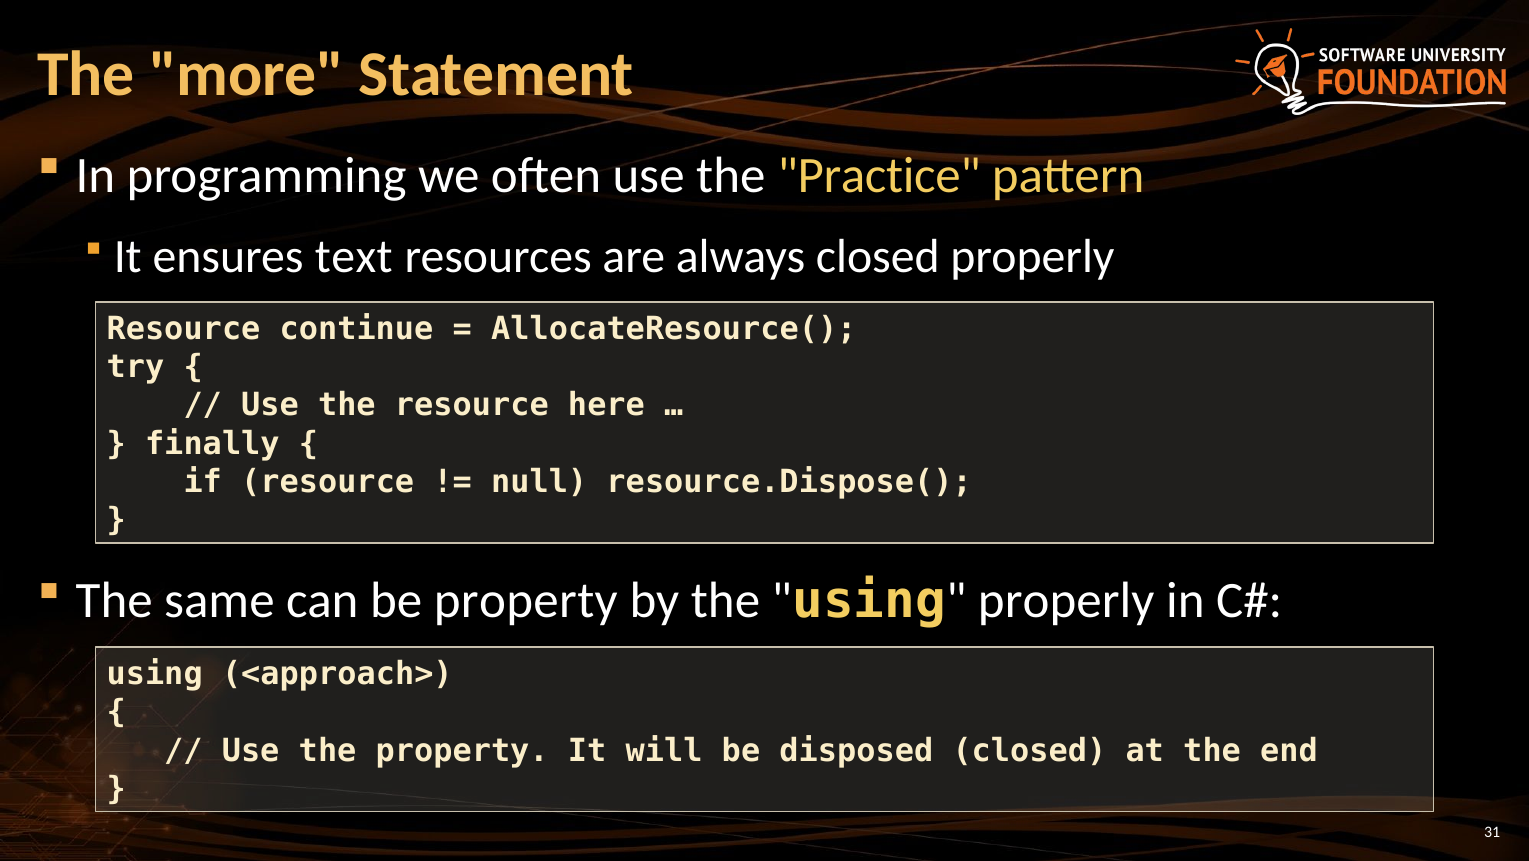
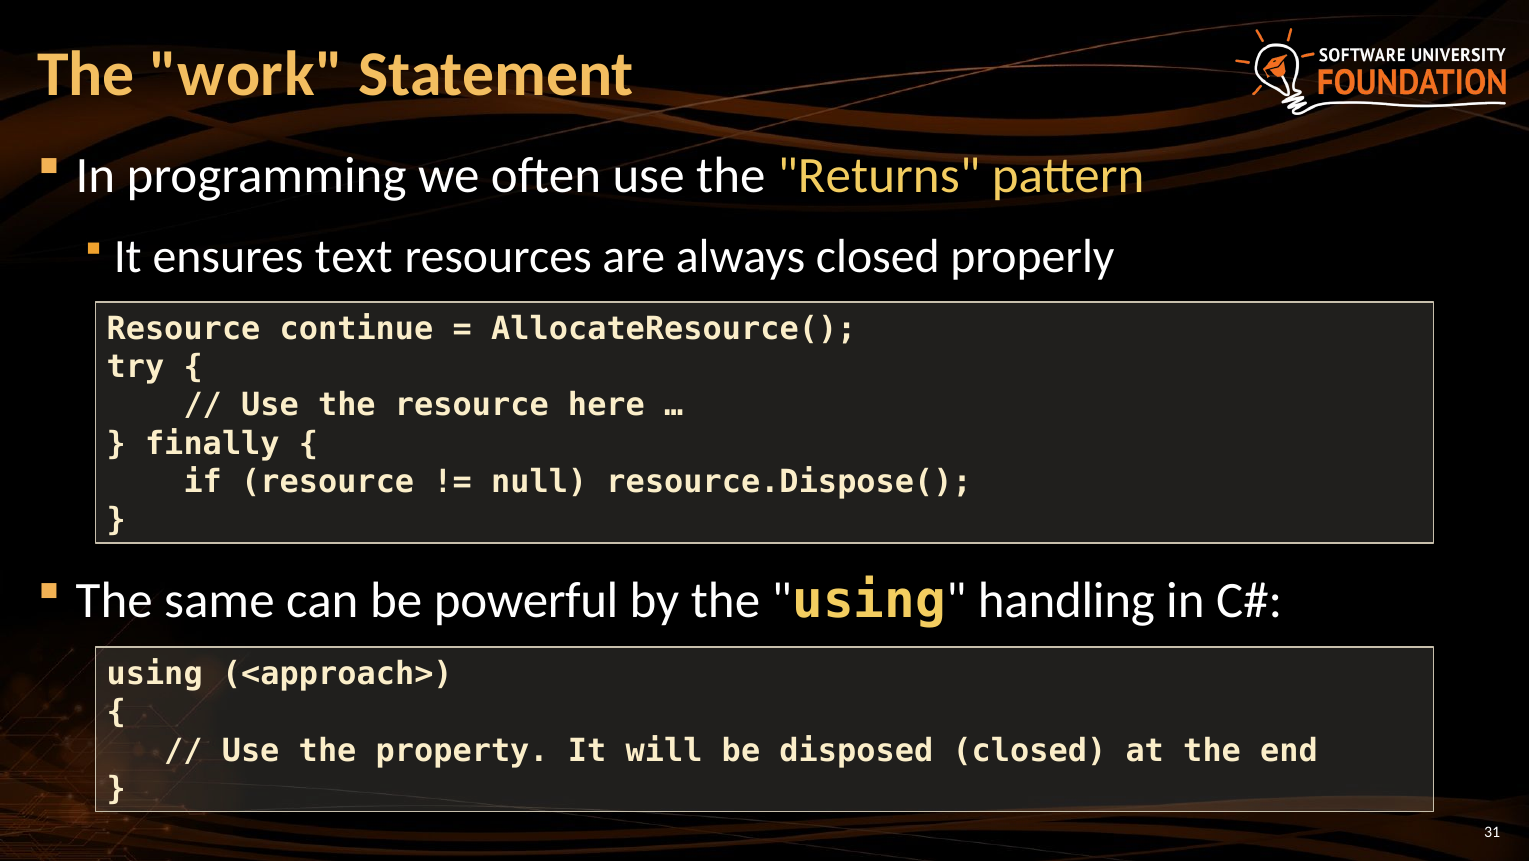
more: more -> work (246, 74)
Practice: Practice -> Returns (879, 176)
be property: property -> powerful (526, 600)
using properly: properly -> handling (1066, 600)
